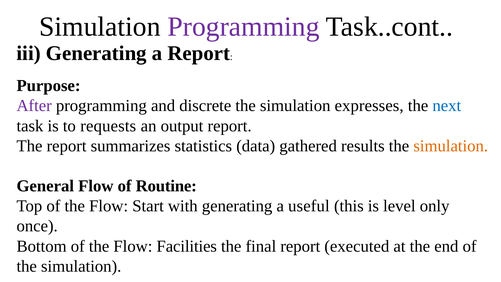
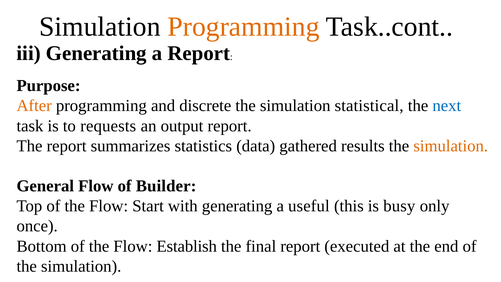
Programming colour: purple -> orange (244, 27)
After colour: purple -> orange (34, 106)
expresses: expresses -> statistical (369, 106)
Routine: Routine -> Builder (166, 186)
level: level -> busy (399, 206)
Facilities: Facilities -> Establish (187, 246)
